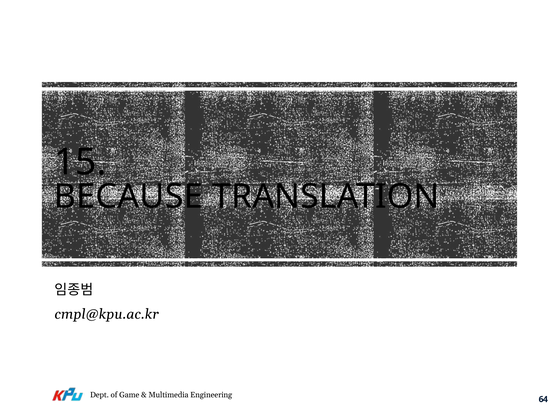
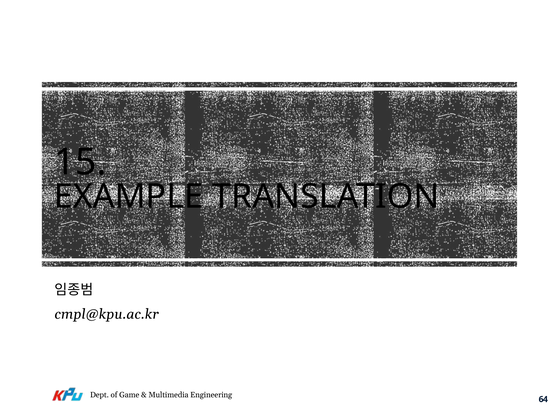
BECAUSE: BECAUSE -> EXAMPLE (129, 197)
